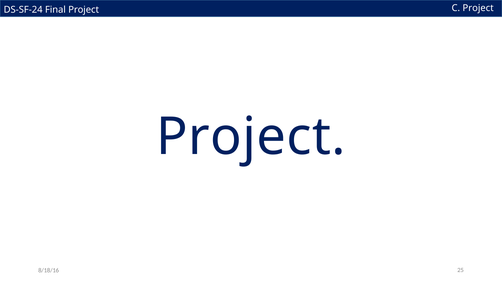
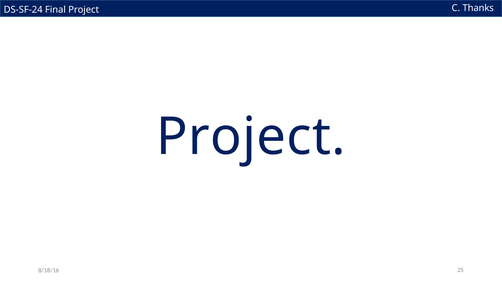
C Project: Project -> Thanks (478, 8)
